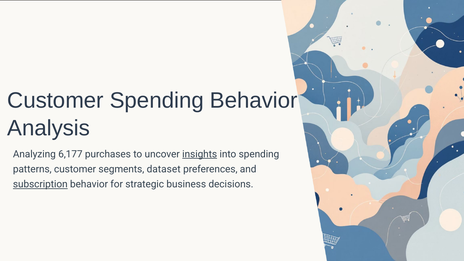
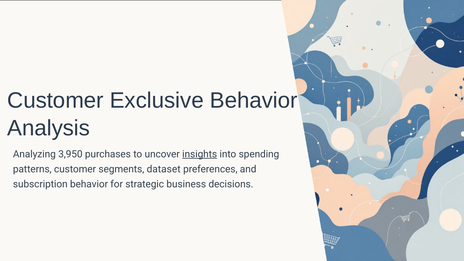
Customer Spending: Spending -> Exclusive (157, 100)
6,177: 6,177 -> 3,950 (70, 154)
subscription underline: present -> none (40, 184)
